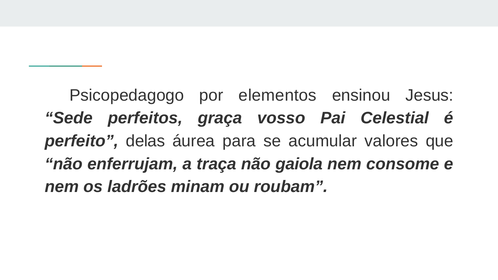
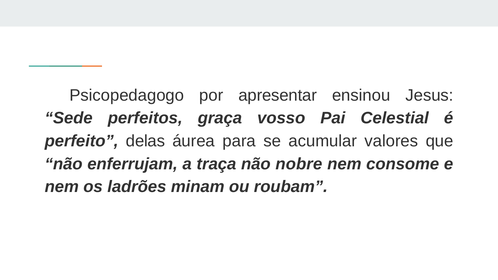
elementos: elementos -> apresentar (278, 95)
gaiola: gaiola -> nobre (299, 164)
